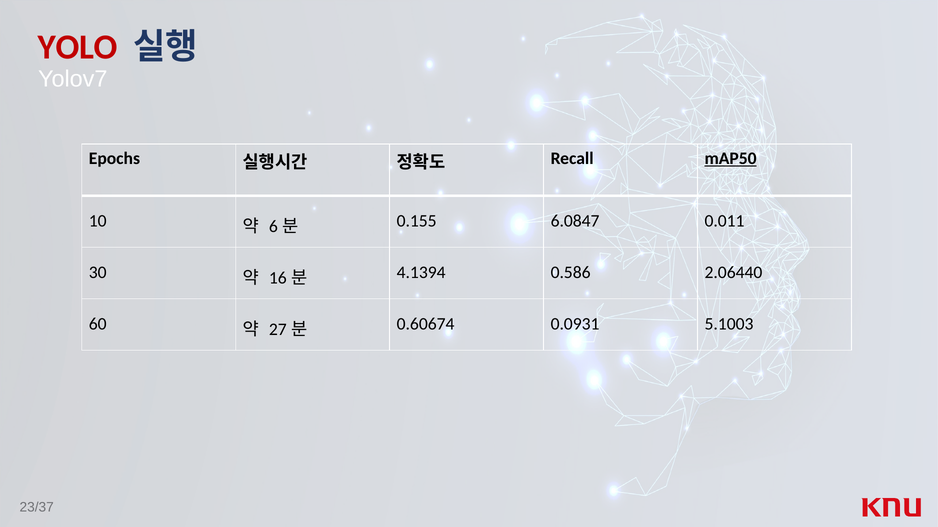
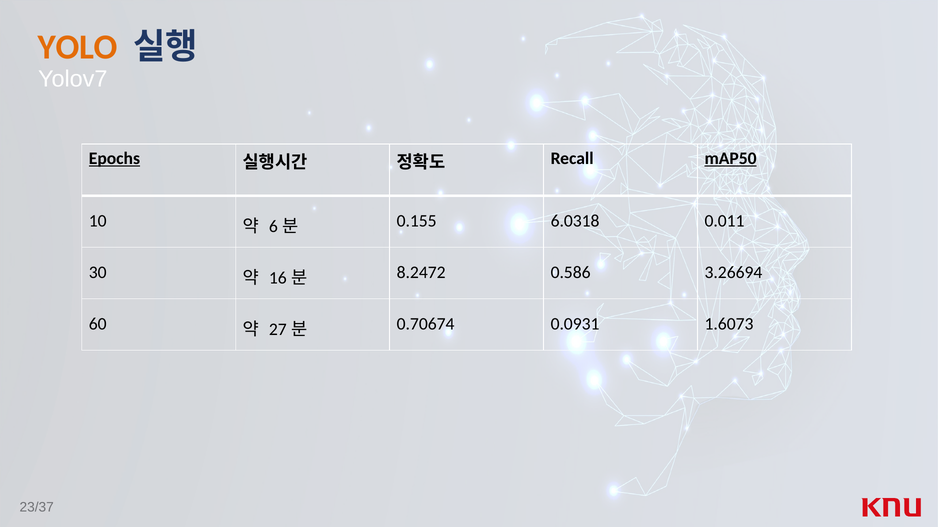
YOLO colour: red -> orange (78, 47)
Epochs underline: none -> present (114, 159)
6.0847: 6.0847 -> 6.0318 (575, 221)
4.1394: 4.1394 -> 8.2472 (421, 273)
2.06440: 2.06440 -> 3.26694 (733, 273)
0.60674: 0.60674 -> 0.70674 (426, 324)
5.1003: 5.1003 -> 1.6073 (729, 324)
